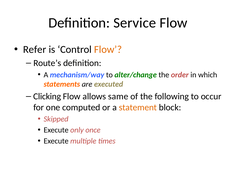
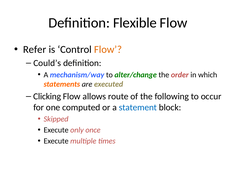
Service: Service -> Flexible (135, 23)
Route’s: Route’s -> Could’s (47, 63)
same: same -> route (118, 96)
statement colour: orange -> blue (138, 107)
